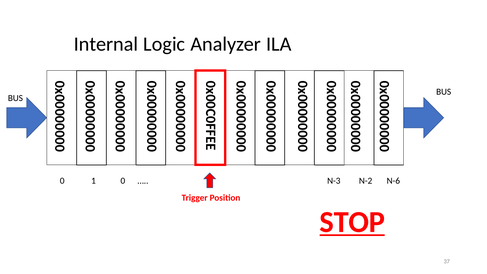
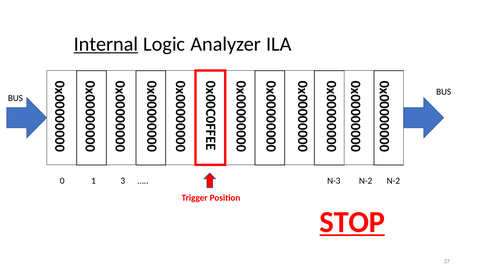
Internal underline: none -> present (106, 44)
1 0: 0 -> 3 (123, 181)
N-2 N-6: N-6 -> N-2 (393, 181)
